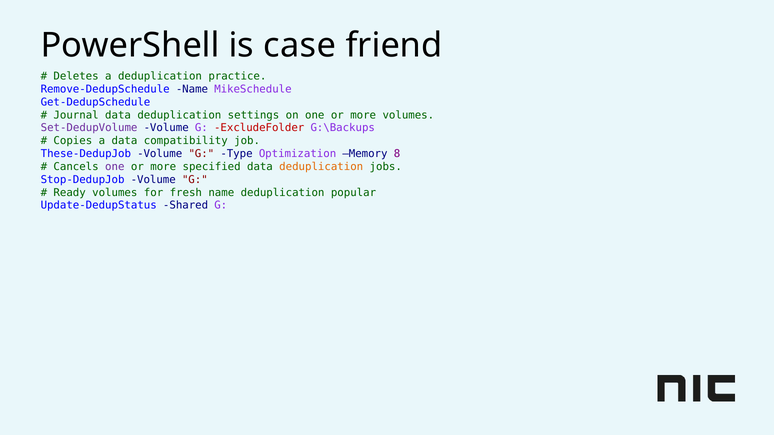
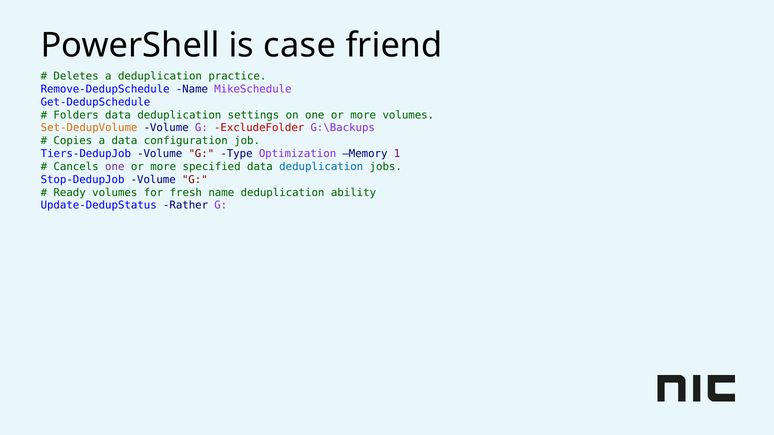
Journal: Journal -> Folders (76, 115)
Set-DedupVolume colour: purple -> orange (89, 128)
compatibility: compatibility -> configuration (186, 141)
These-DedupJob: These-DedupJob -> Tiers-DedupJob (86, 154)
8: 8 -> 1 (397, 154)
deduplication colour: orange -> blue (321, 167)
popular: popular -> ability (354, 193)
Shared: Shared -> Rather (186, 206)
